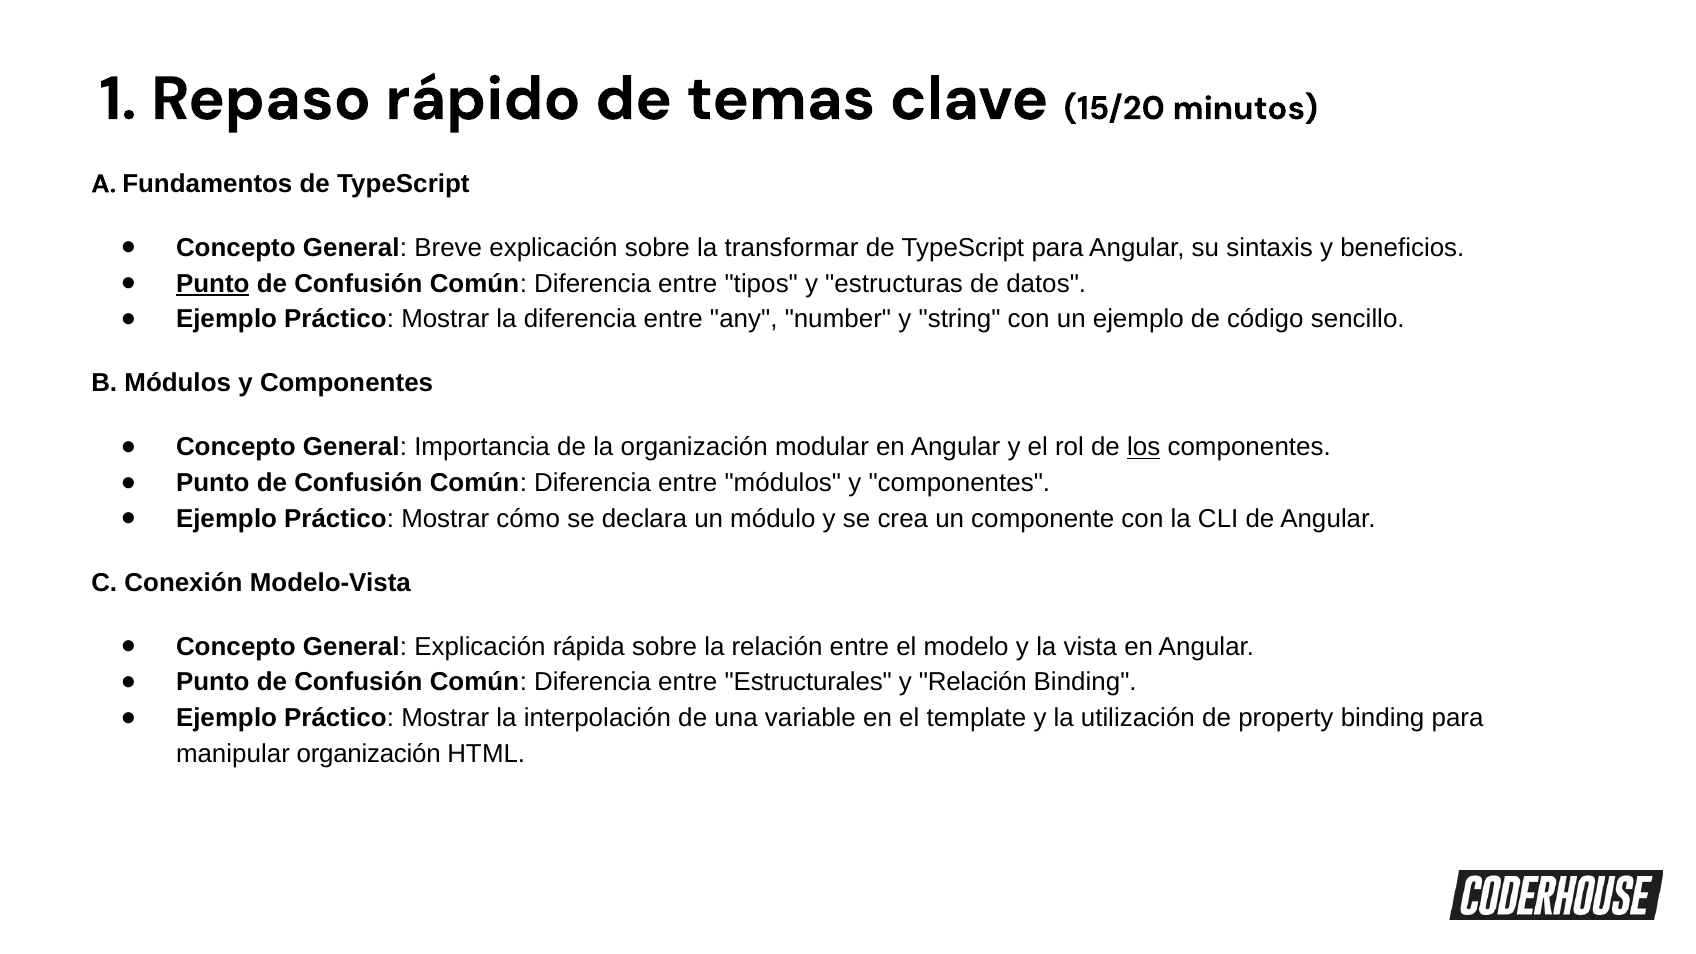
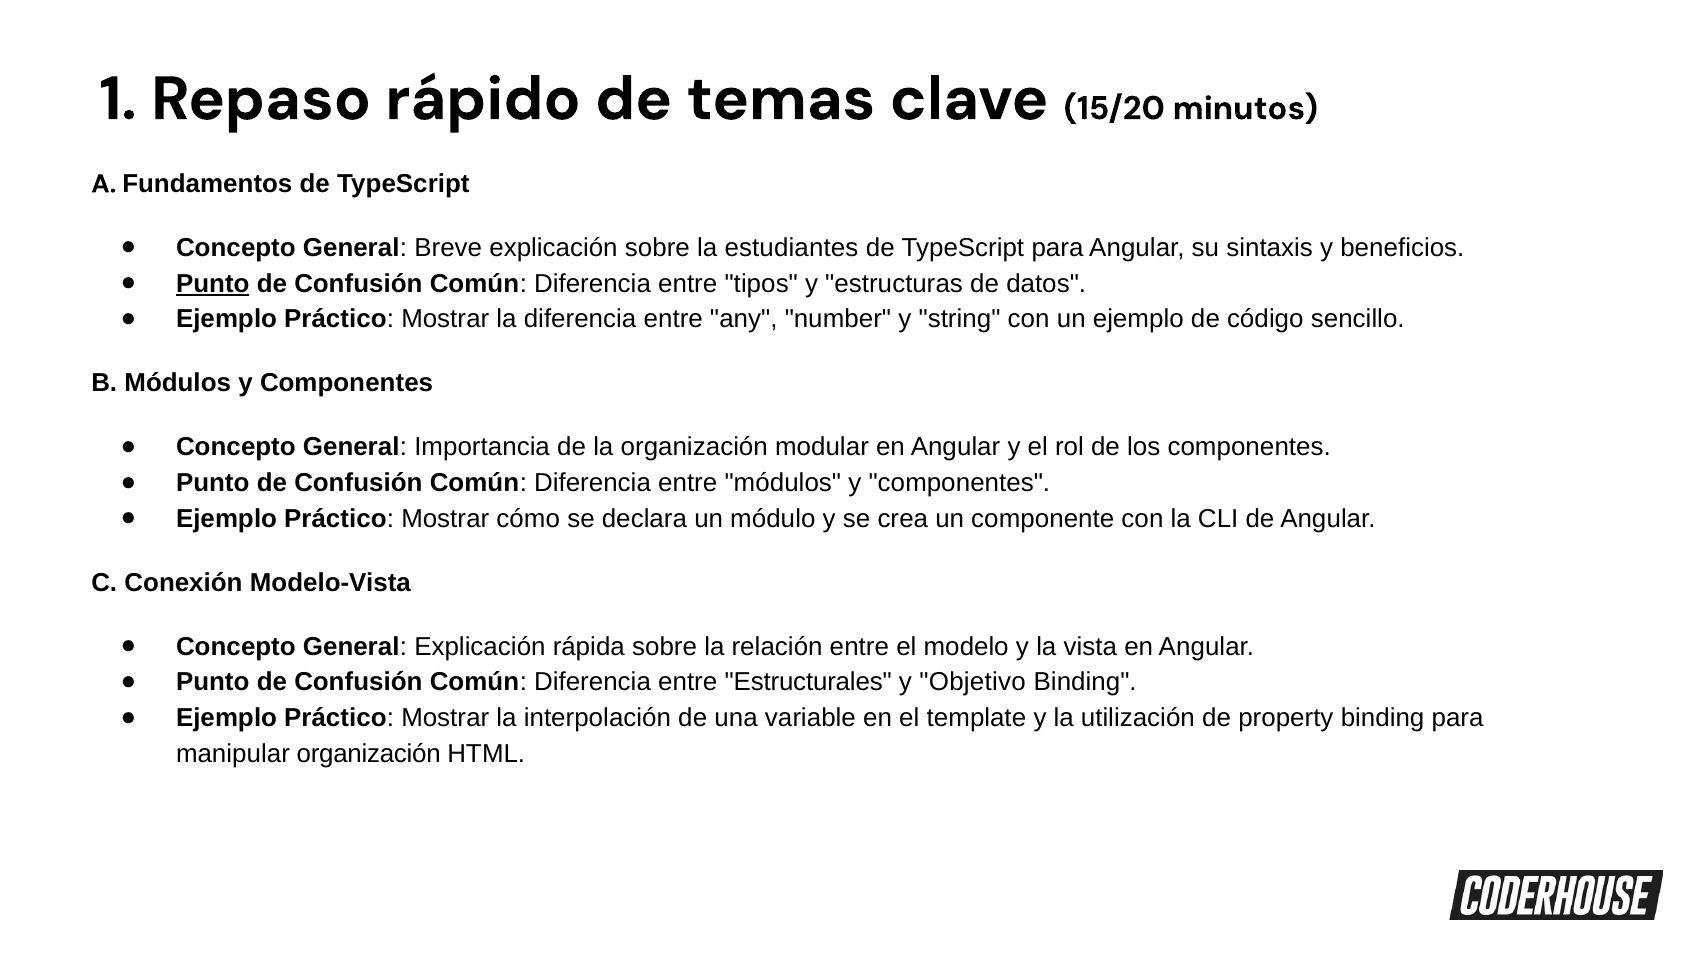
transformar: transformar -> estudiantes (791, 248)
los underline: present -> none (1144, 447)
y Relación: Relación -> Objetivo (973, 682)
